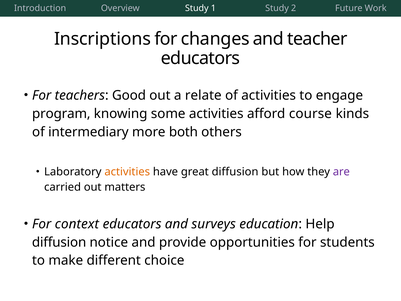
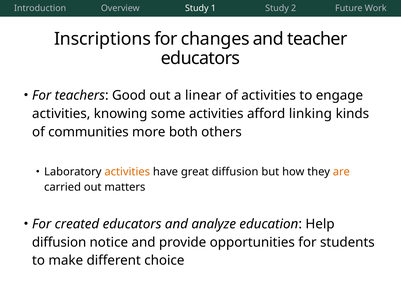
relate: relate -> linear (203, 95)
program: program -> activities (61, 114)
course: course -> linking (310, 114)
intermediary: intermediary -> communities (88, 132)
are colour: purple -> orange (341, 172)
context: context -> created (77, 224)
surveys: surveys -> analyze (214, 224)
